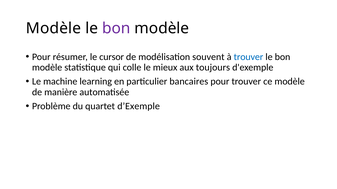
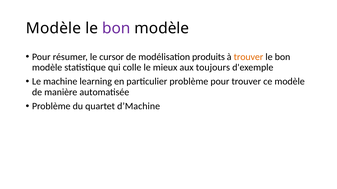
souvent: souvent -> produits (208, 57)
trouver colour: blue -> orange (248, 57)
particulier bancaires: bancaires -> problème (189, 82)
d’Exemple: d’Exemple -> d’Machine (139, 106)
